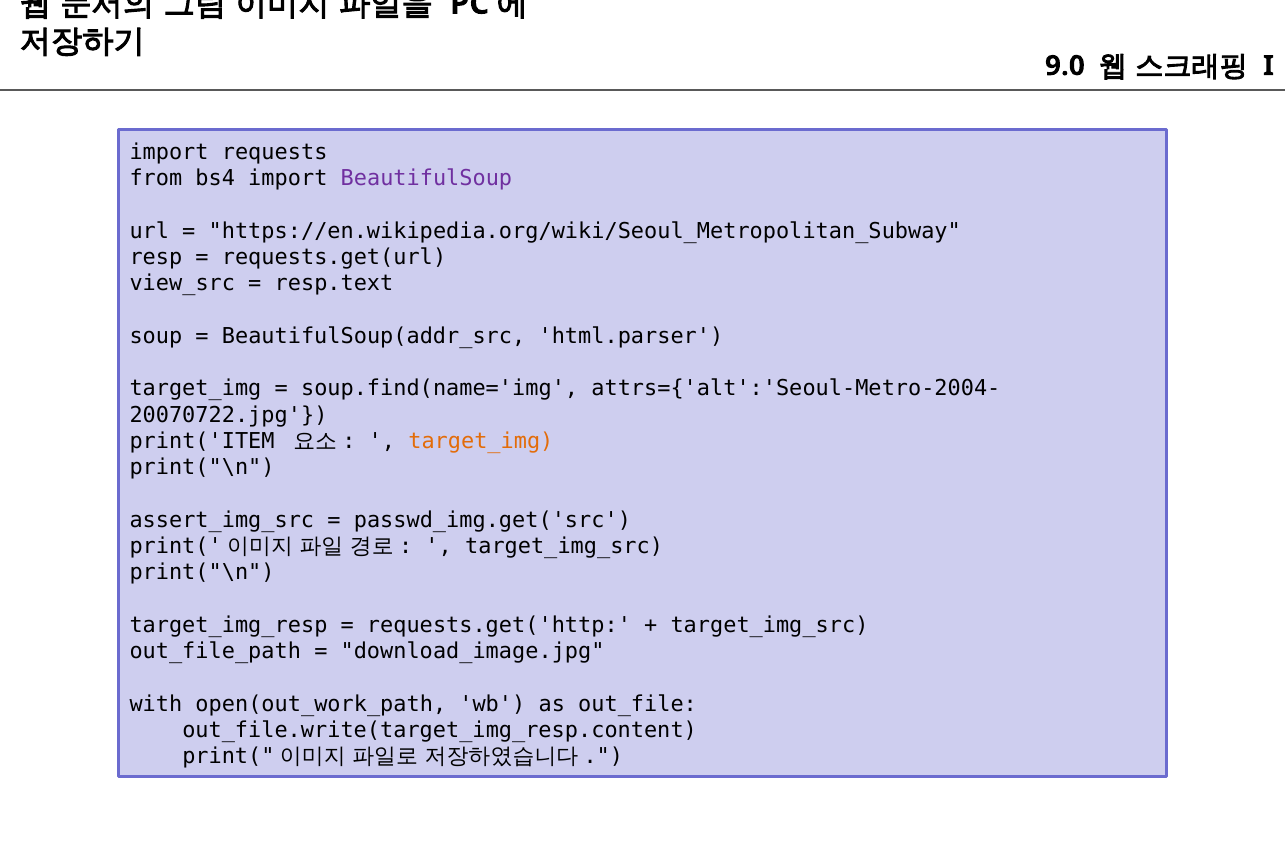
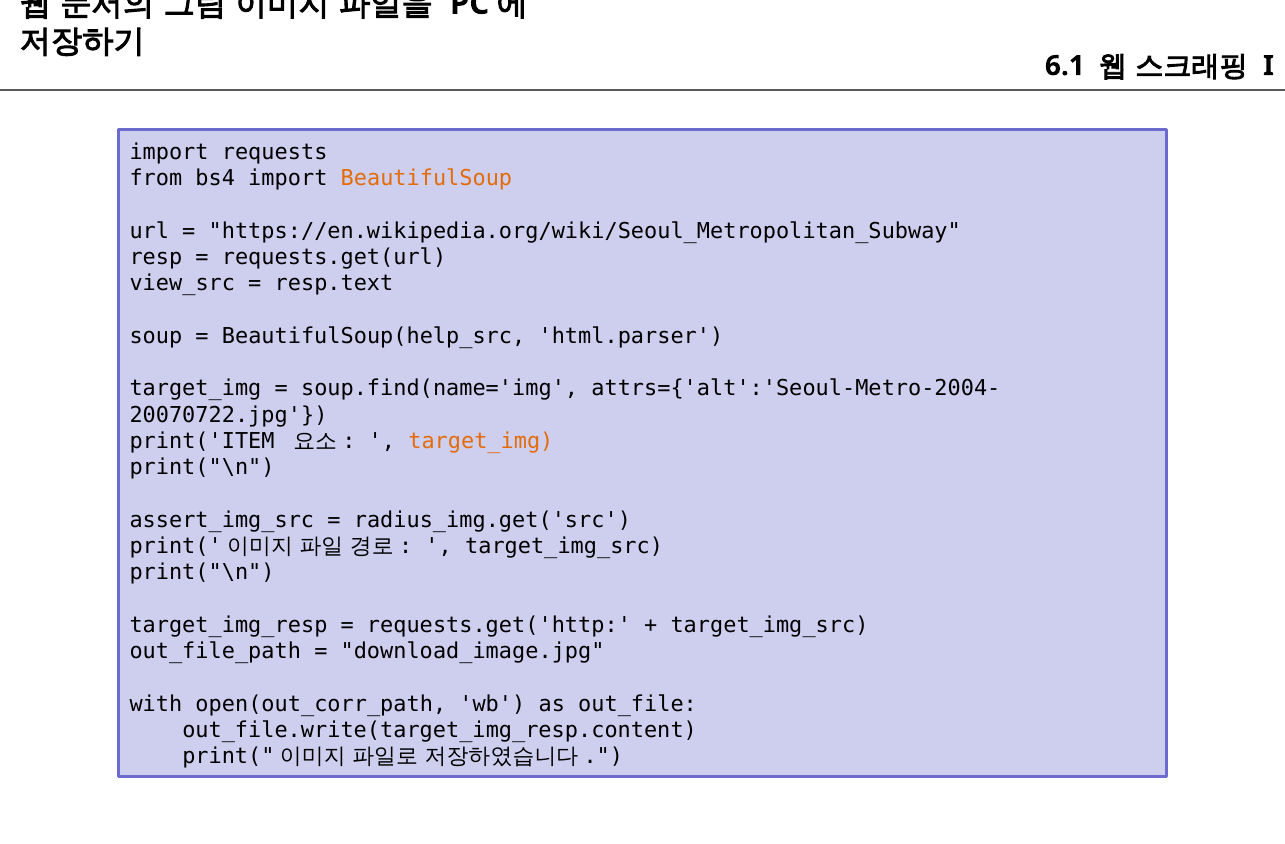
9.0: 9.0 -> 6.1 (1065, 66)
BeautifulSoup colour: purple -> orange (426, 179)
BeautifulSoup(addr_src: BeautifulSoup(addr_src -> BeautifulSoup(help_src (374, 336)
passwd_img.get('src: passwd_img.get('src -> radius_img.get('src (492, 520)
open(out_work_path: open(out_work_path -> open(out_corr_path (321, 704)
